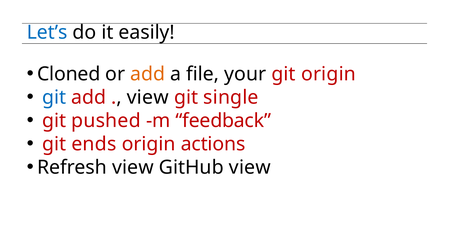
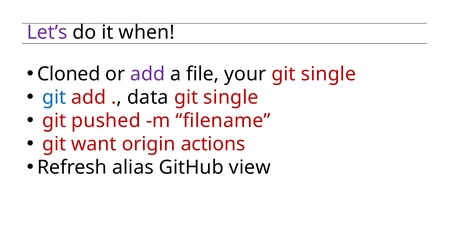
Let’s colour: blue -> purple (47, 32)
easily: easily -> when (147, 32)
add colour: orange -> purple (148, 74)
origin: origin -> single (329, 74)
view: view -> data (148, 97)
feedback: feedback -> filename (223, 121)
ends: ends -> want (94, 144)
Refresh view: view -> alias (133, 168)
